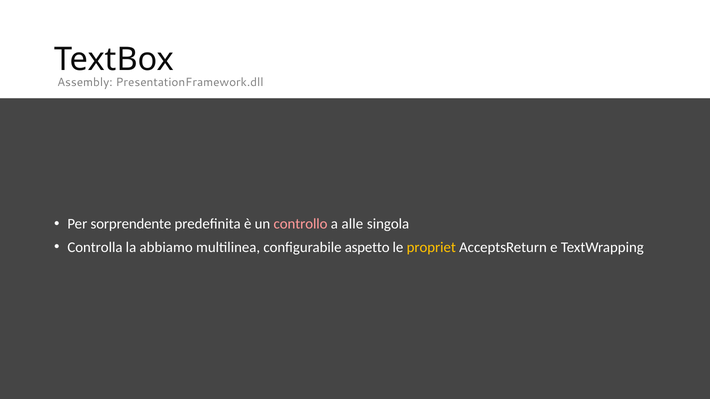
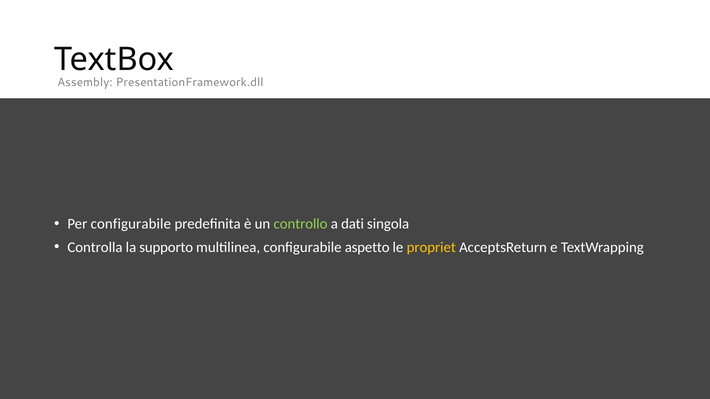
Per sorprendente: sorprendente -> configurabile (131, 224)
controllo colour: pink -> light green (301, 224)
alle: alle -> dati (353, 224)
abbiamo: abbiamo -> supporto (166, 247)
